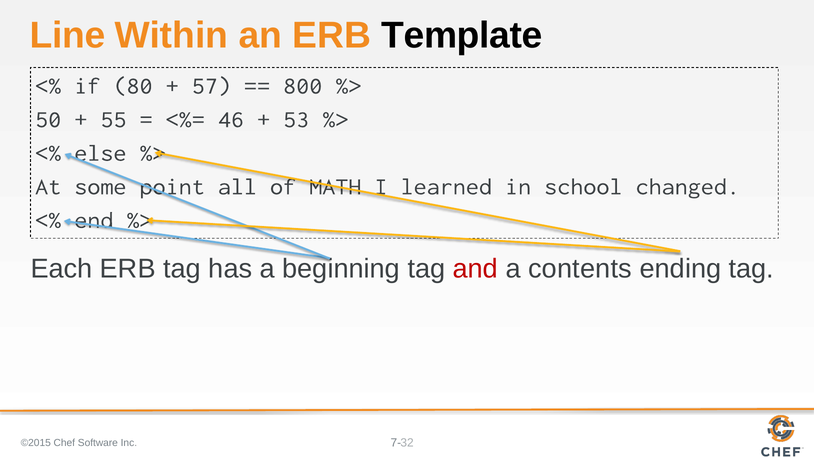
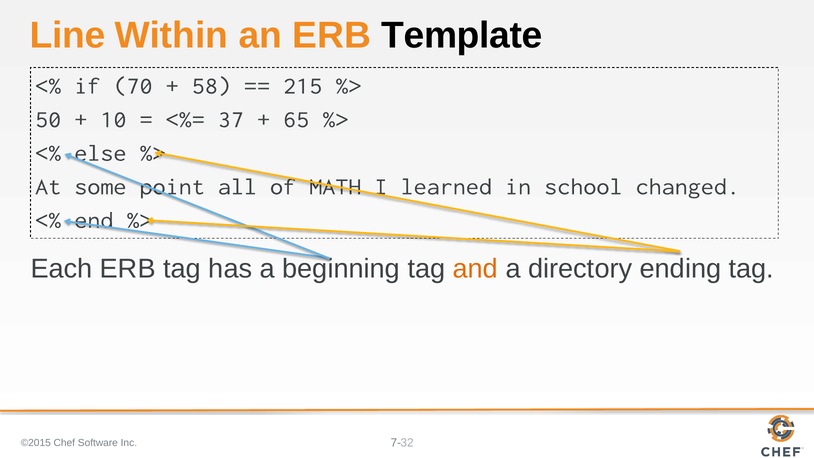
80: 80 -> 70 (133, 86)
57: 57 -> 58 (211, 86)
800: 800 -> 215 (303, 86)
55: 55 -> 10 (113, 119)
46: 46 -> 37 (231, 119)
53: 53 -> 65 (296, 119)
and colour: red -> orange (475, 269)
contents: contents -> directory (580, 269)
